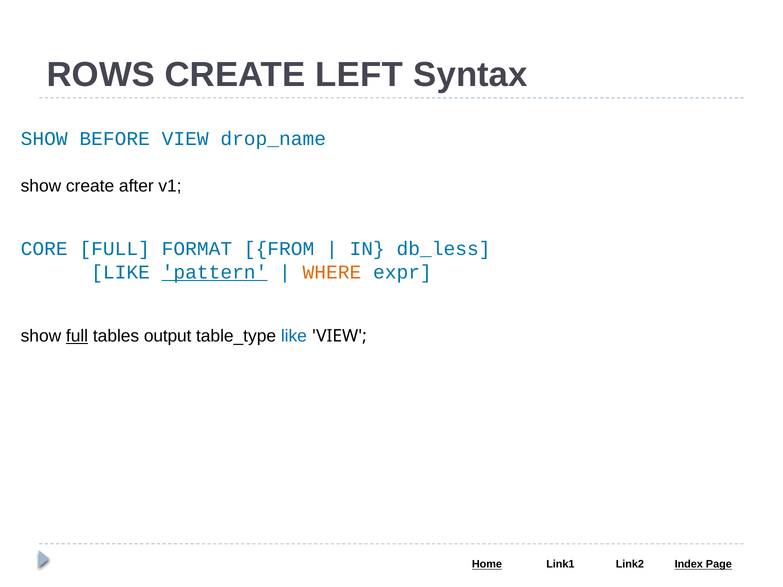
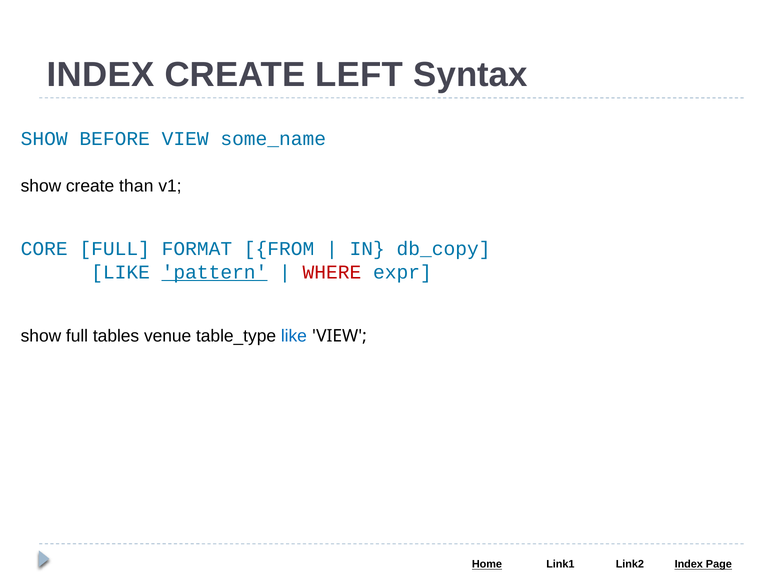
ROWS: ROWS -> INDEX (101, 75)
drop_name: drop_name -> some_name (273, 139)
after: after -> than (136, 186)
db_less: db_less -> db_copy (444, 249)
WHERE colour: orange -> red (332, 272)
full underline: present -> none (77, 336)
output: output -> venue (168, 336)
